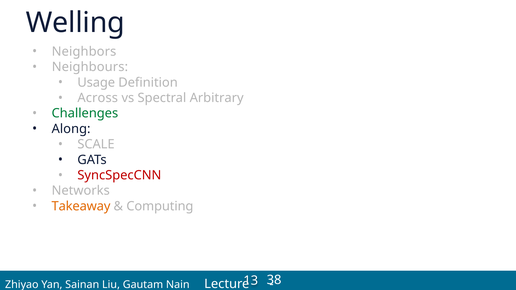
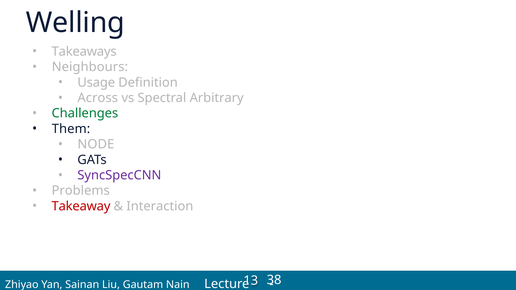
Neighbors: Neighbors -> Takeaways (84, 52)
Along: Along -> Them (71, 129)
SCALE: SCALE -> NODE (96, 144)
SyncSpecCNN colour: red -> purple (119, 175)
Networks: Networks -> Problems (81, 191)
Takeaway colour: orange -> red (81, 206)
Computing: Computing -> Interaction (160, 206)
